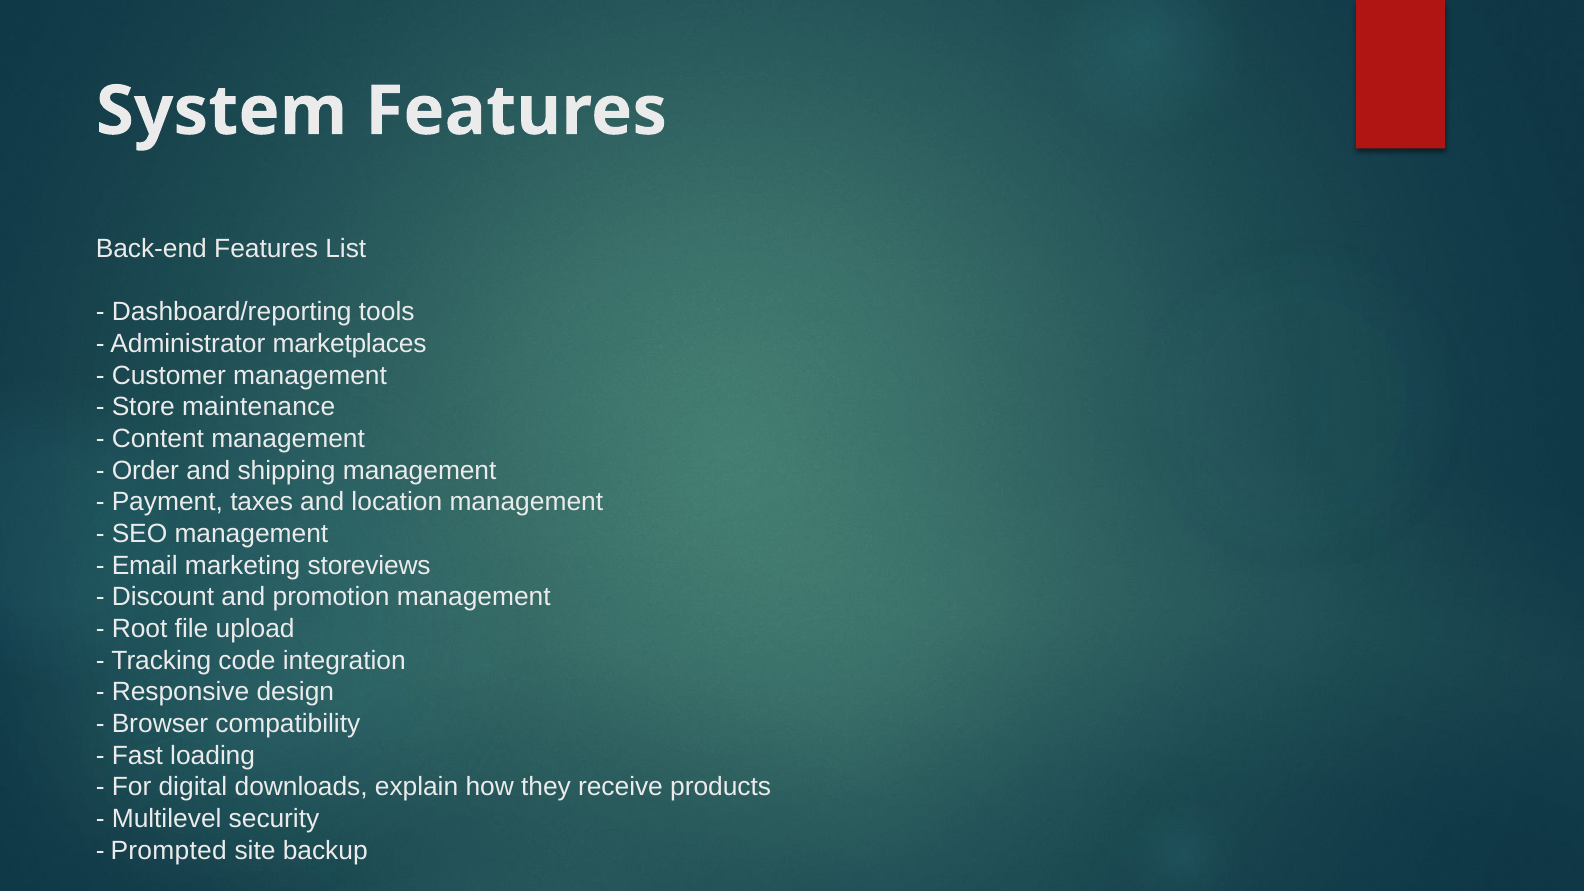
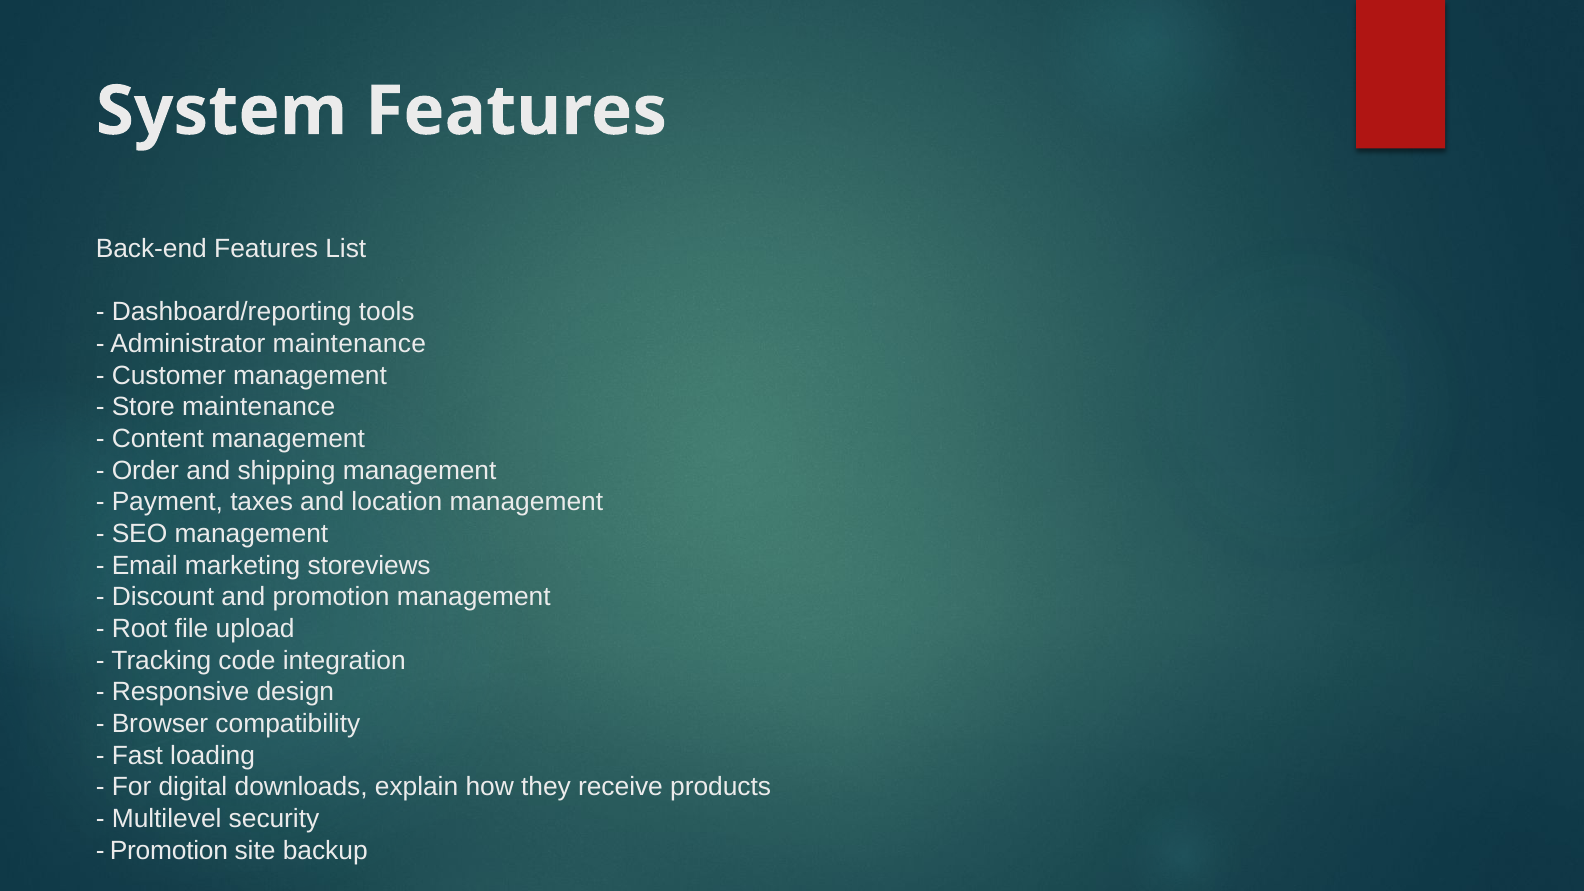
Administrator marketplaces: marketplaces -> maintenance (349, 344)
Prompted: Prompted -> Promotion (169, 850)
